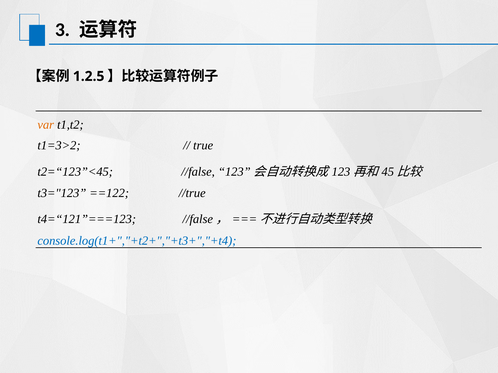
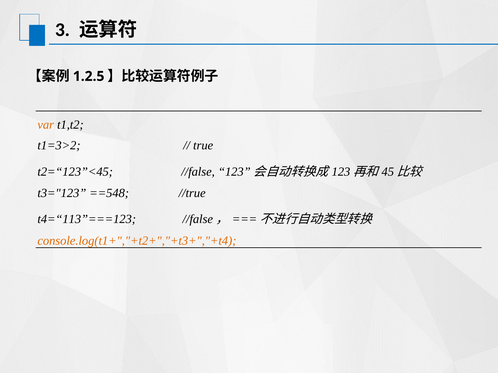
==122: ==122 -> ==548 (109, 193)
t4=“121”===123: t4=“121”===123 -> t4=“113”===123 (87, 220)
console.log(t1+","+t2+","+t3+","+t4 colour: blue -> orange (137, 241)
